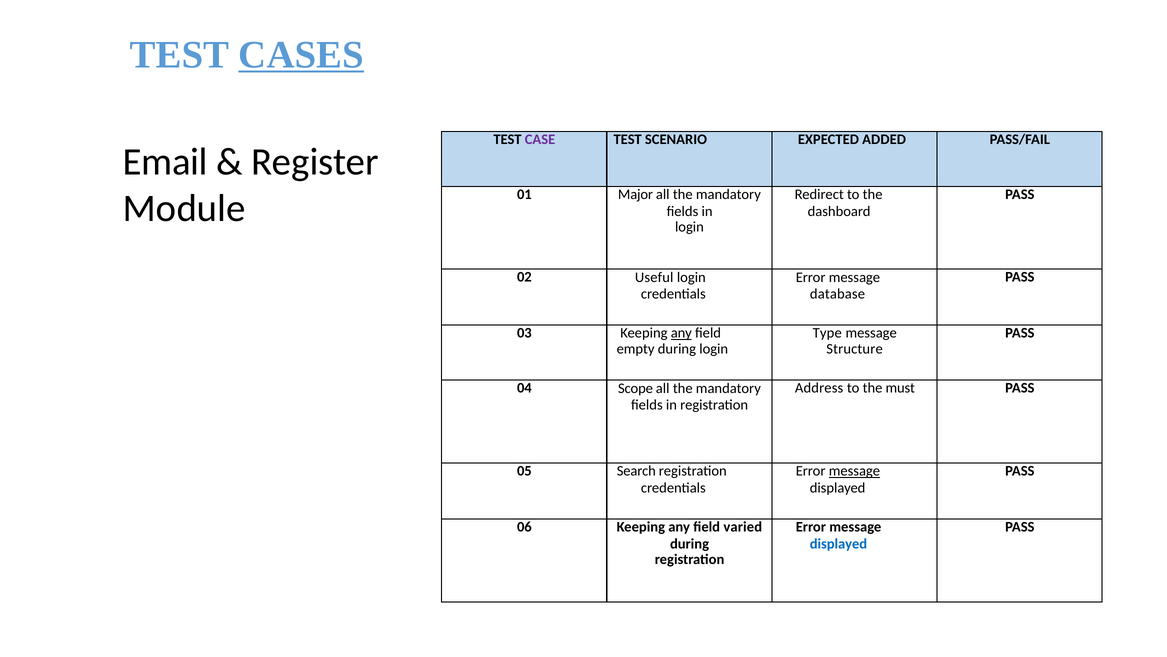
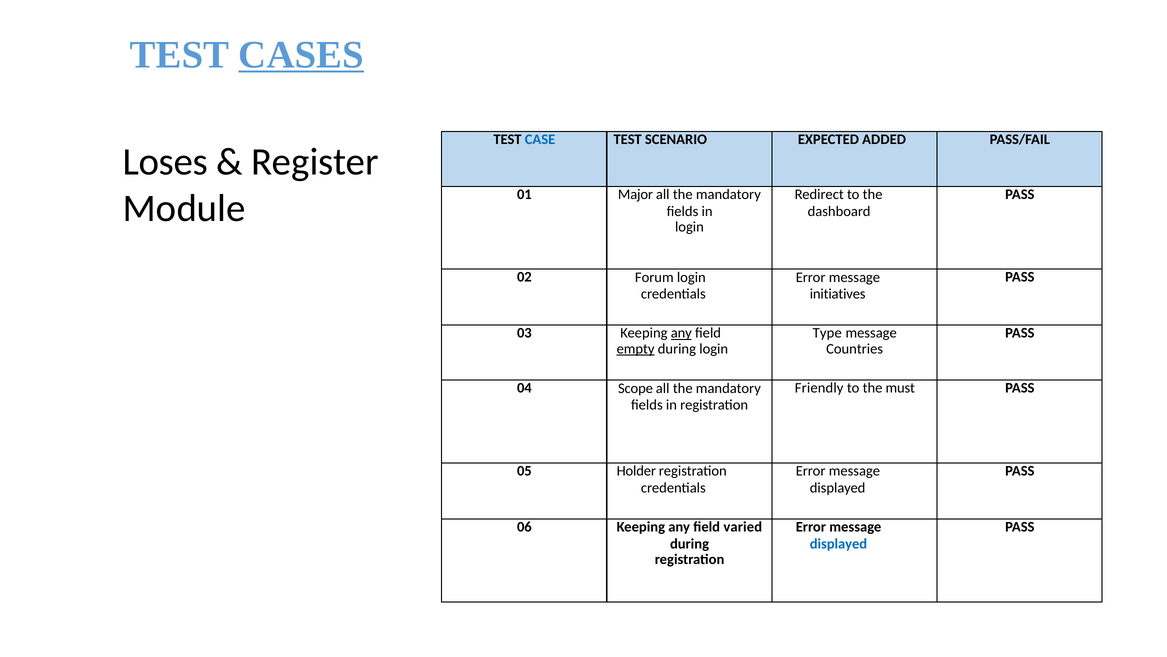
CASE colour: purple -> blue (540, 139)
Email: Email -> Loses (165, 162)
Useful: Useful -> Forum (654, 277)
database: database -> initiatives (838, 294)
empty underline: none -> present (636, 348)
Structure: Structure -> Countries (855, 348)
Address: Address -> Friendly (819, 388)
Search: Search -> Holder (636, 471)
message underline: present -> none (854, 471)
